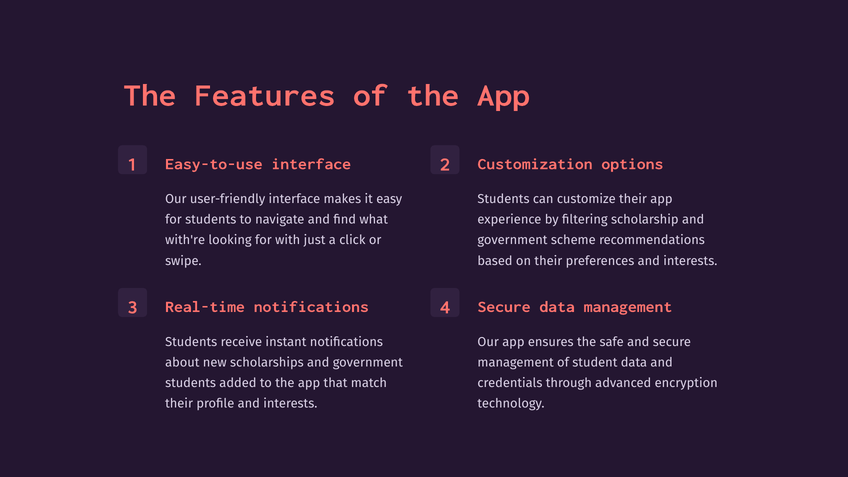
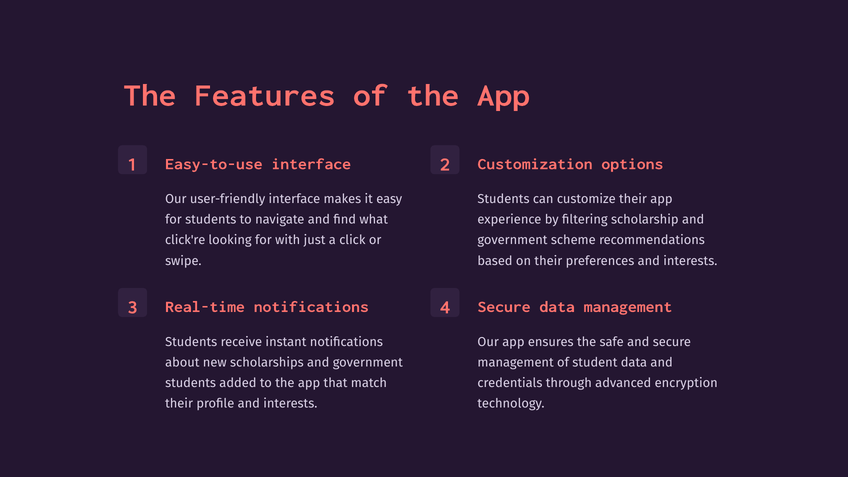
with're: with're -> click're (185, 240)
